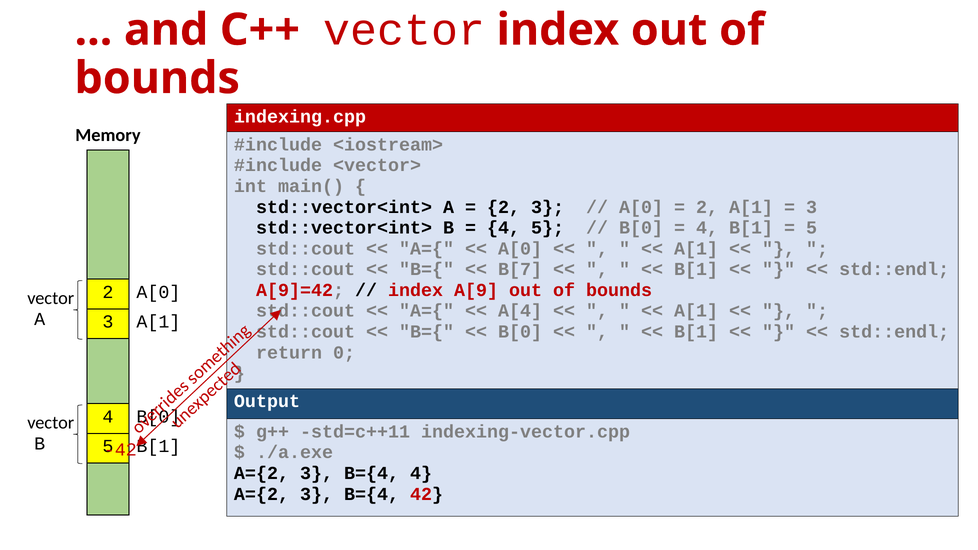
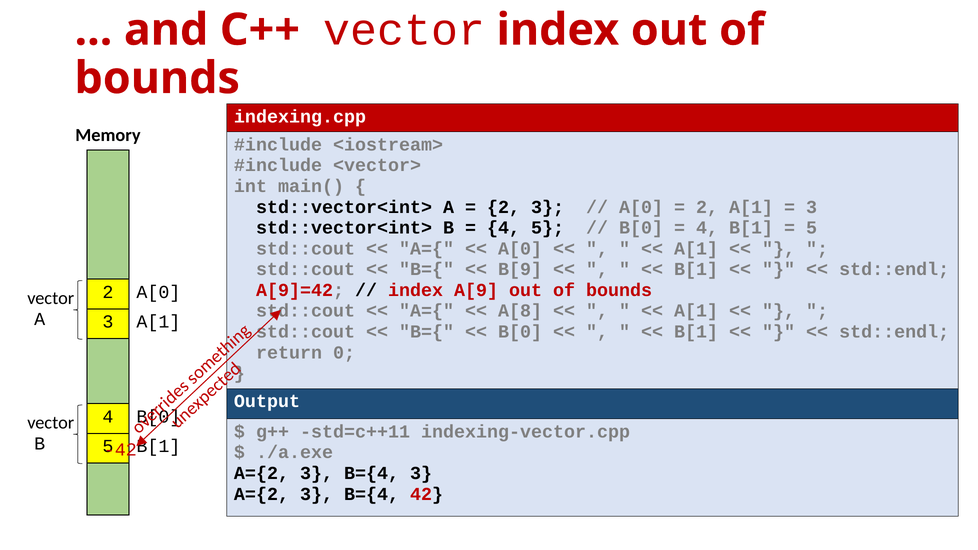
B[7: B[7 -> B[9 (520, 269)
A[4: A[4 -> A[8 (520, 311)
B={4 4: 4 -> 3 (421, 473)
